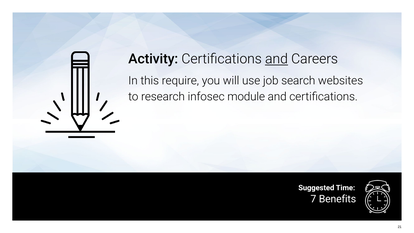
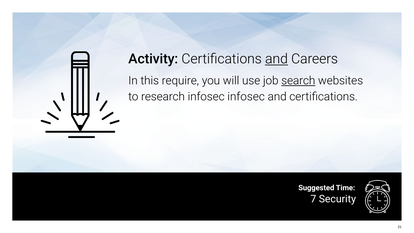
search underline: none -> present (298, 81)
infosec module: module -> infosec (246, 97)
Benefits: Benefits -> Security (337, 199)
